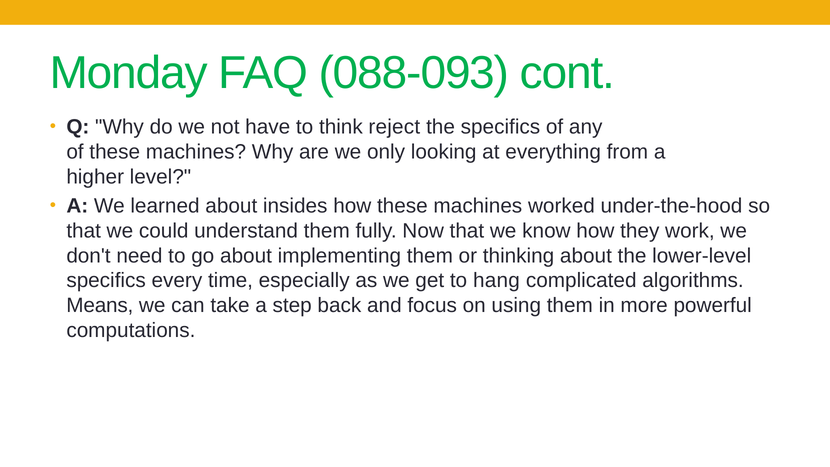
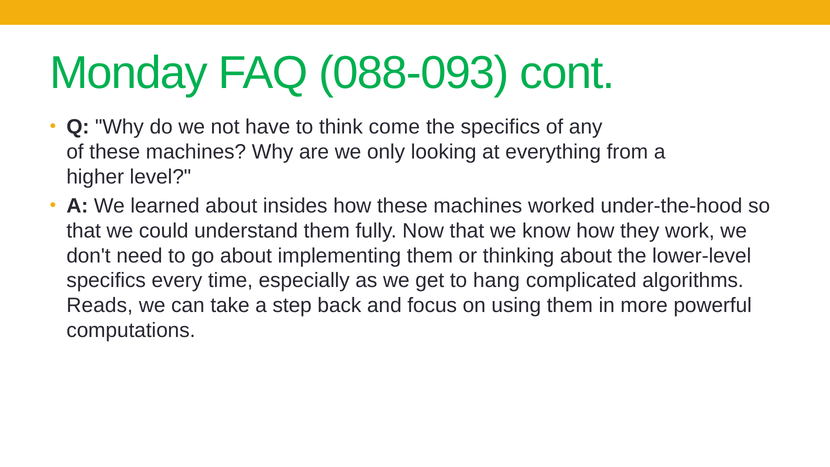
reject: reject -> come (394, 127)
Means: Means -> Reads (100, 305)
